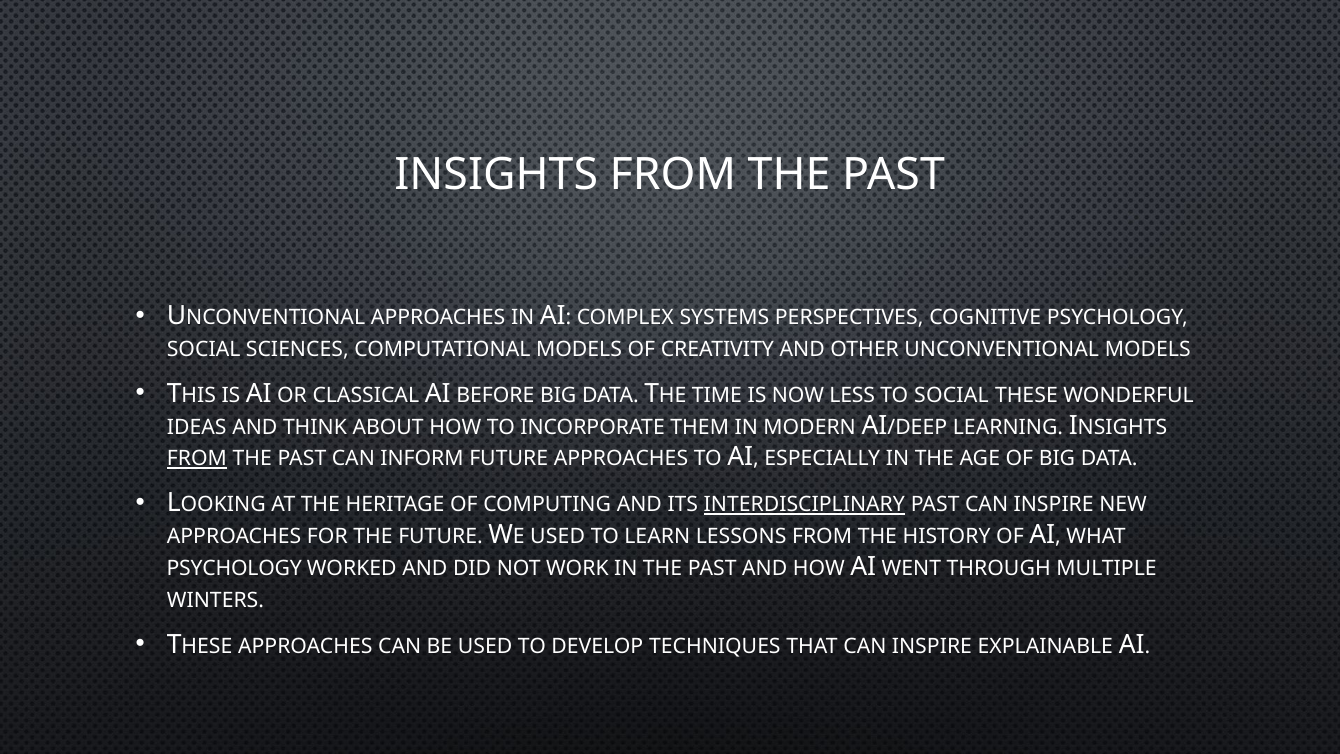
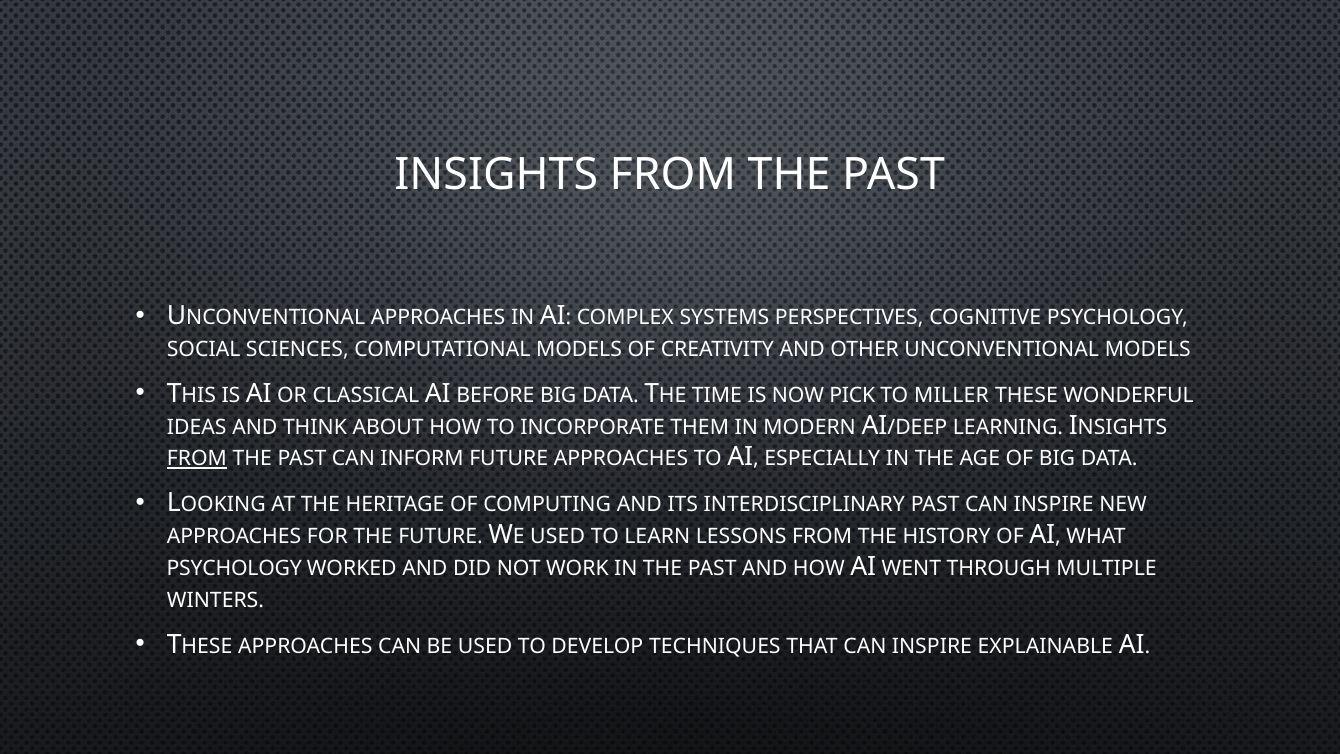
LESS: LESS -> PICK (852, 395)
TO SOCIAL: SOCIAL -> MILLER (951, 395)
INTERDISCIPLINARY underline: present -> none (804, 505)
